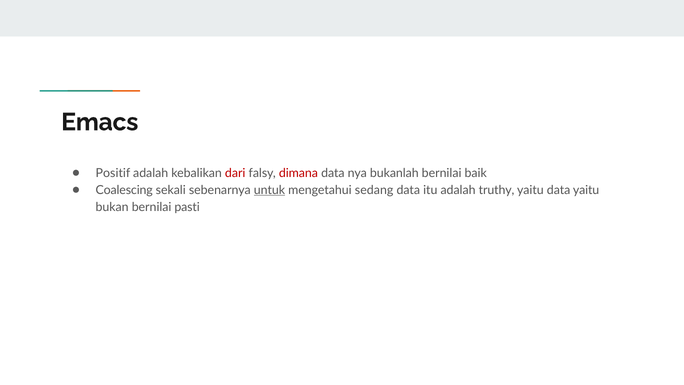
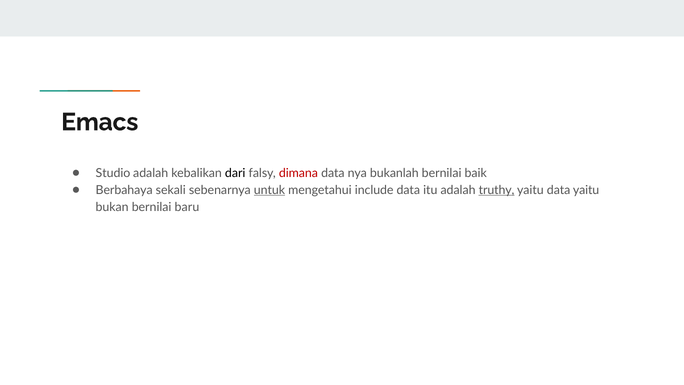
Positif: Positif -> Studio (113, 173)
dari colour: red -> black (235, 173)
Coalescing: Coalescing -> Berbahaya (124, 190)
sedang: sedang -> include (374, 190)
truthy underline: none -> present (497, 190)
pasti: pasti -> baru (187, 207)
